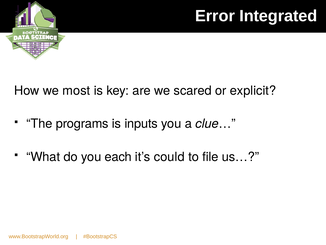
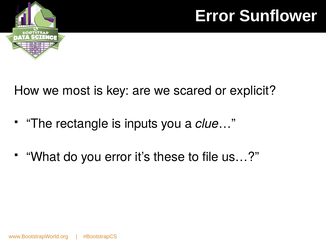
Integrated: Integrated -> Sunflower (278, 16)
programs: programs -> rectangle (82, 124)
you each: each -> error (118, 157)
could: could -> these (169, 157)
